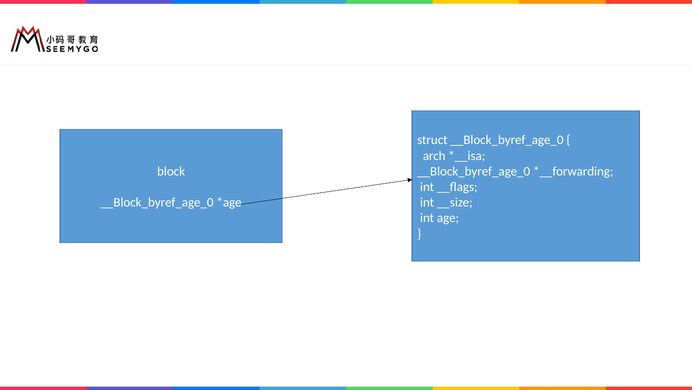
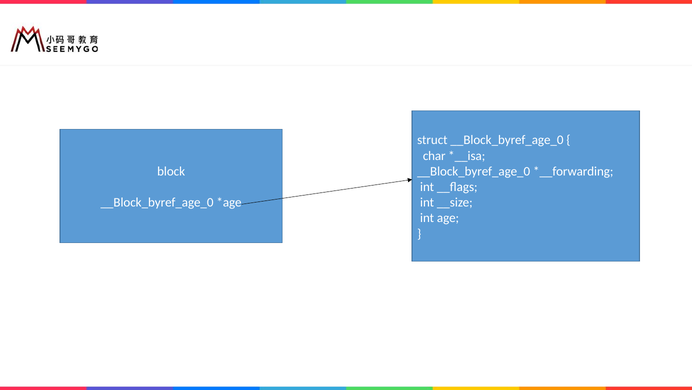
arch: arch -> char (434, 155)
